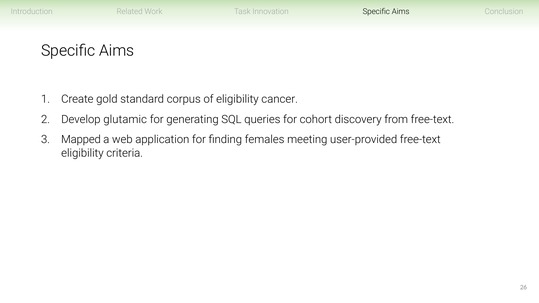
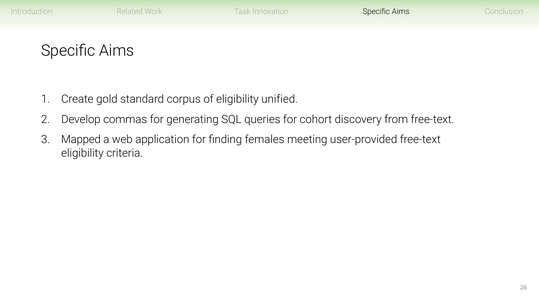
cancer: cancer -> unified (280, 99)
glutamic: glutamic -> commas (125, 119)
